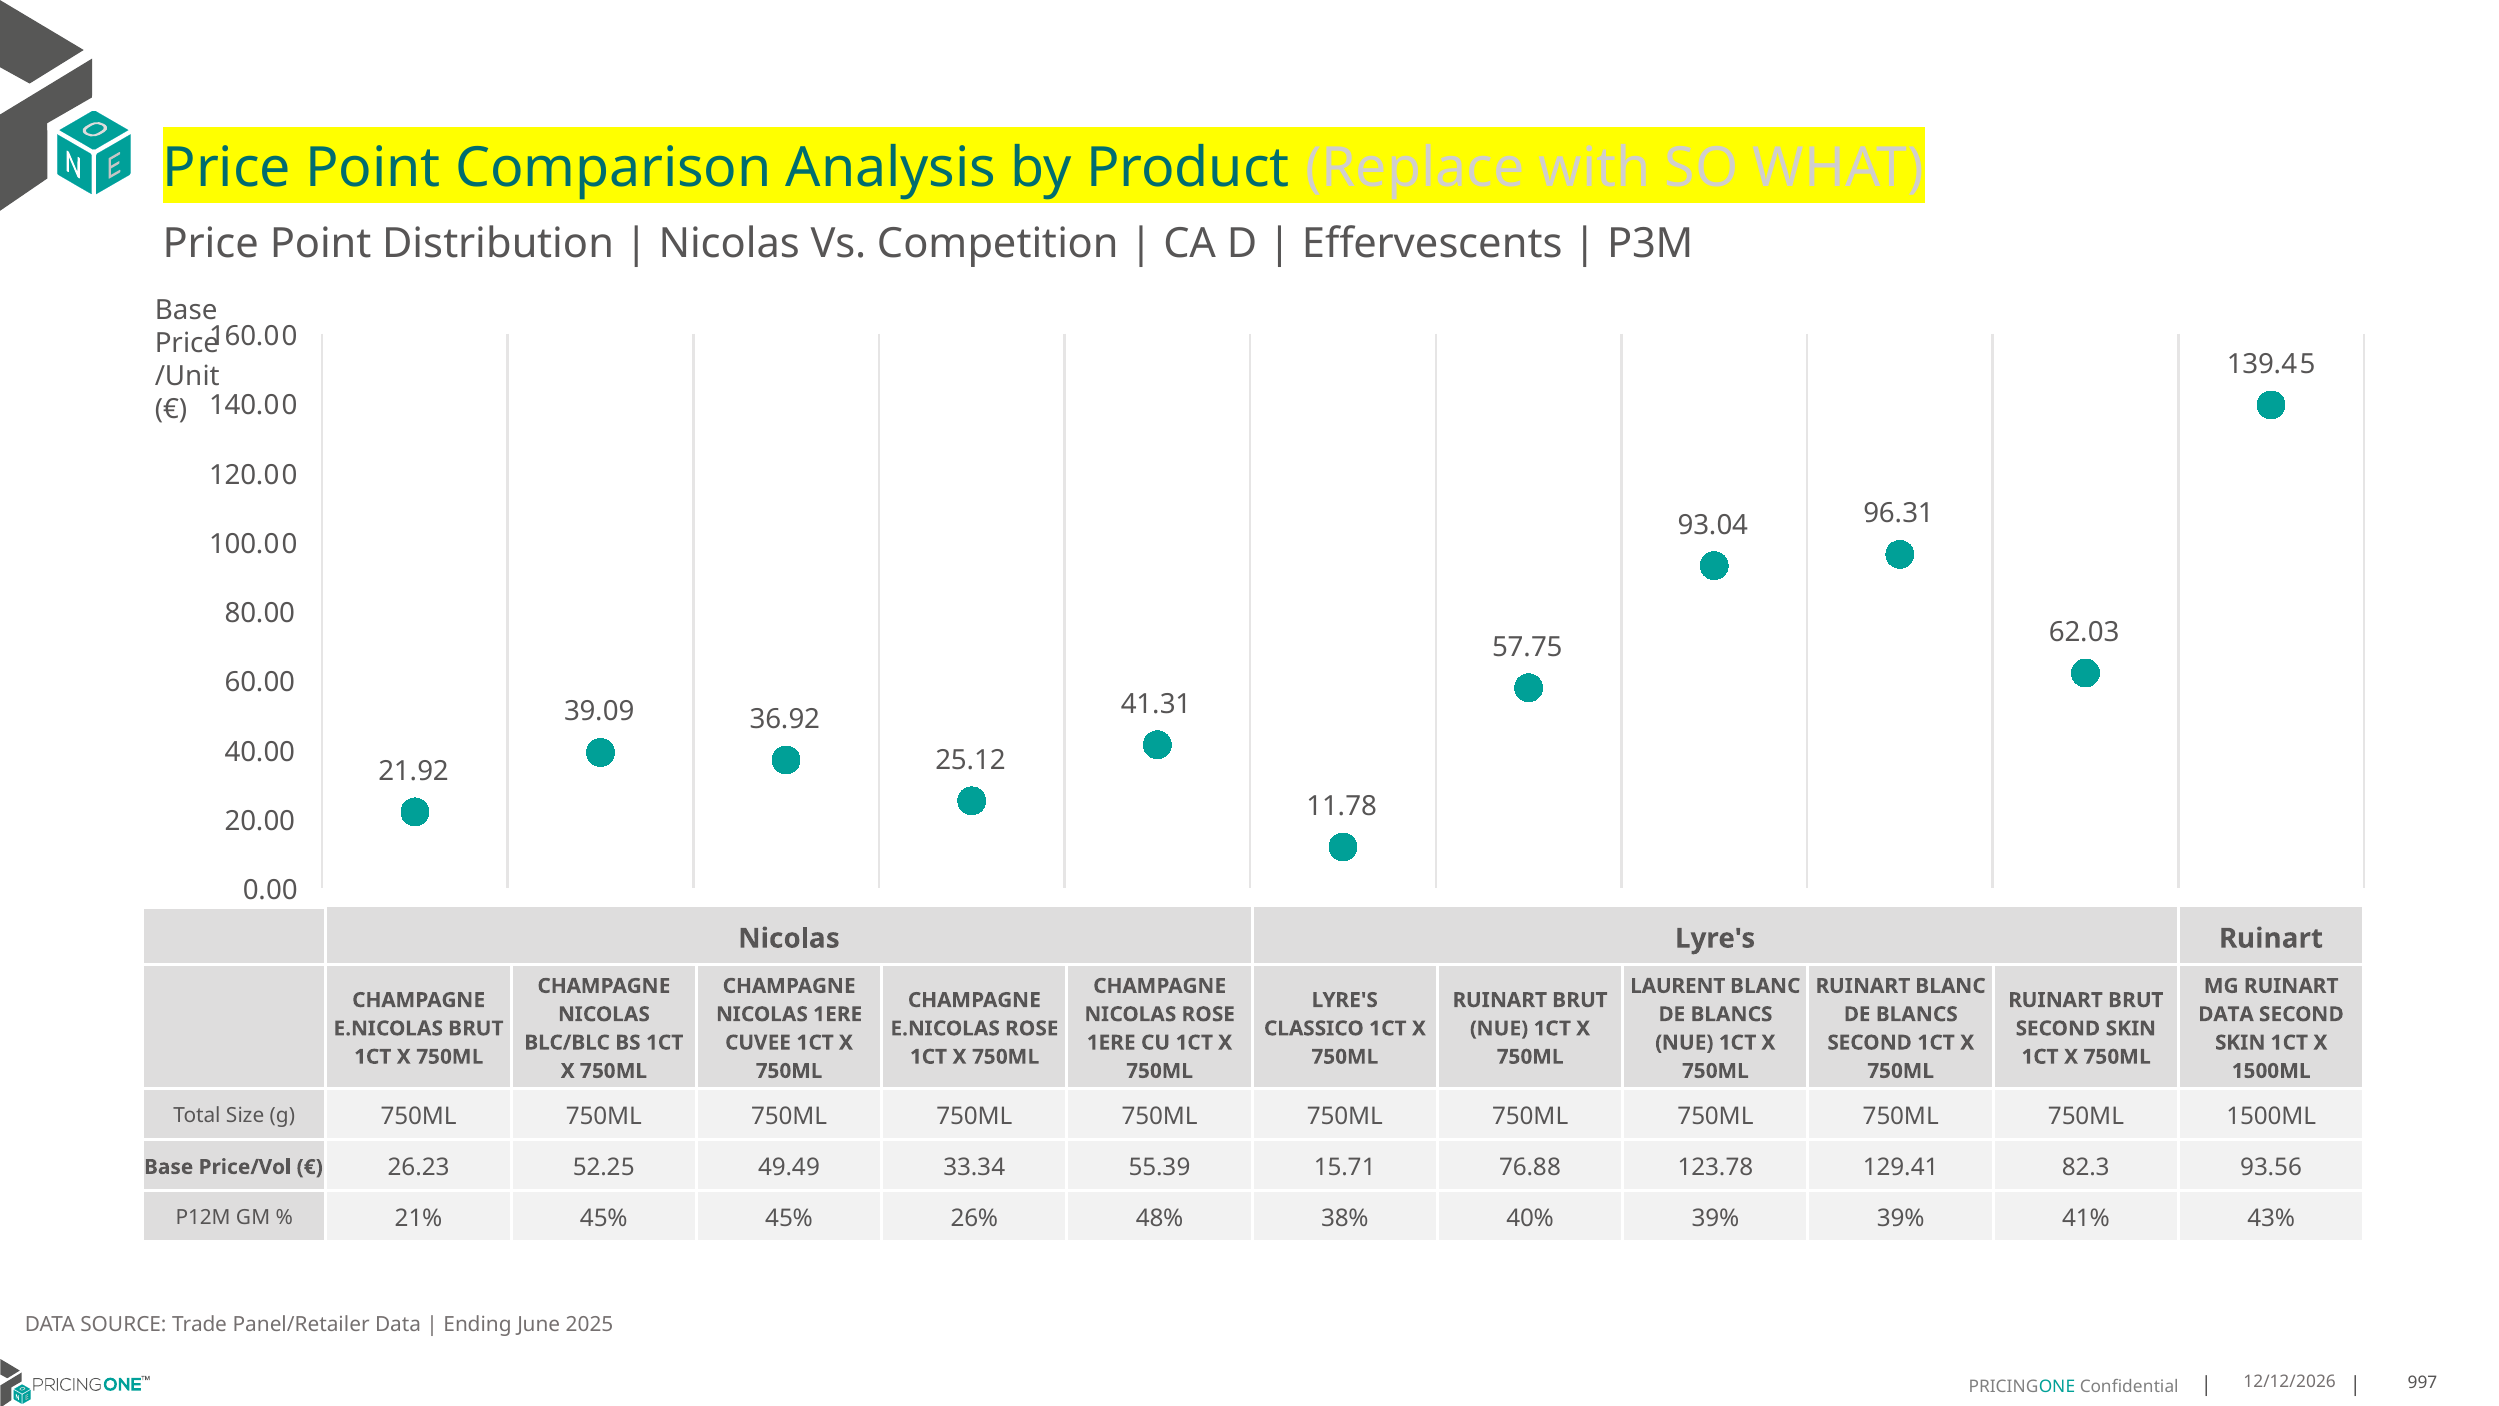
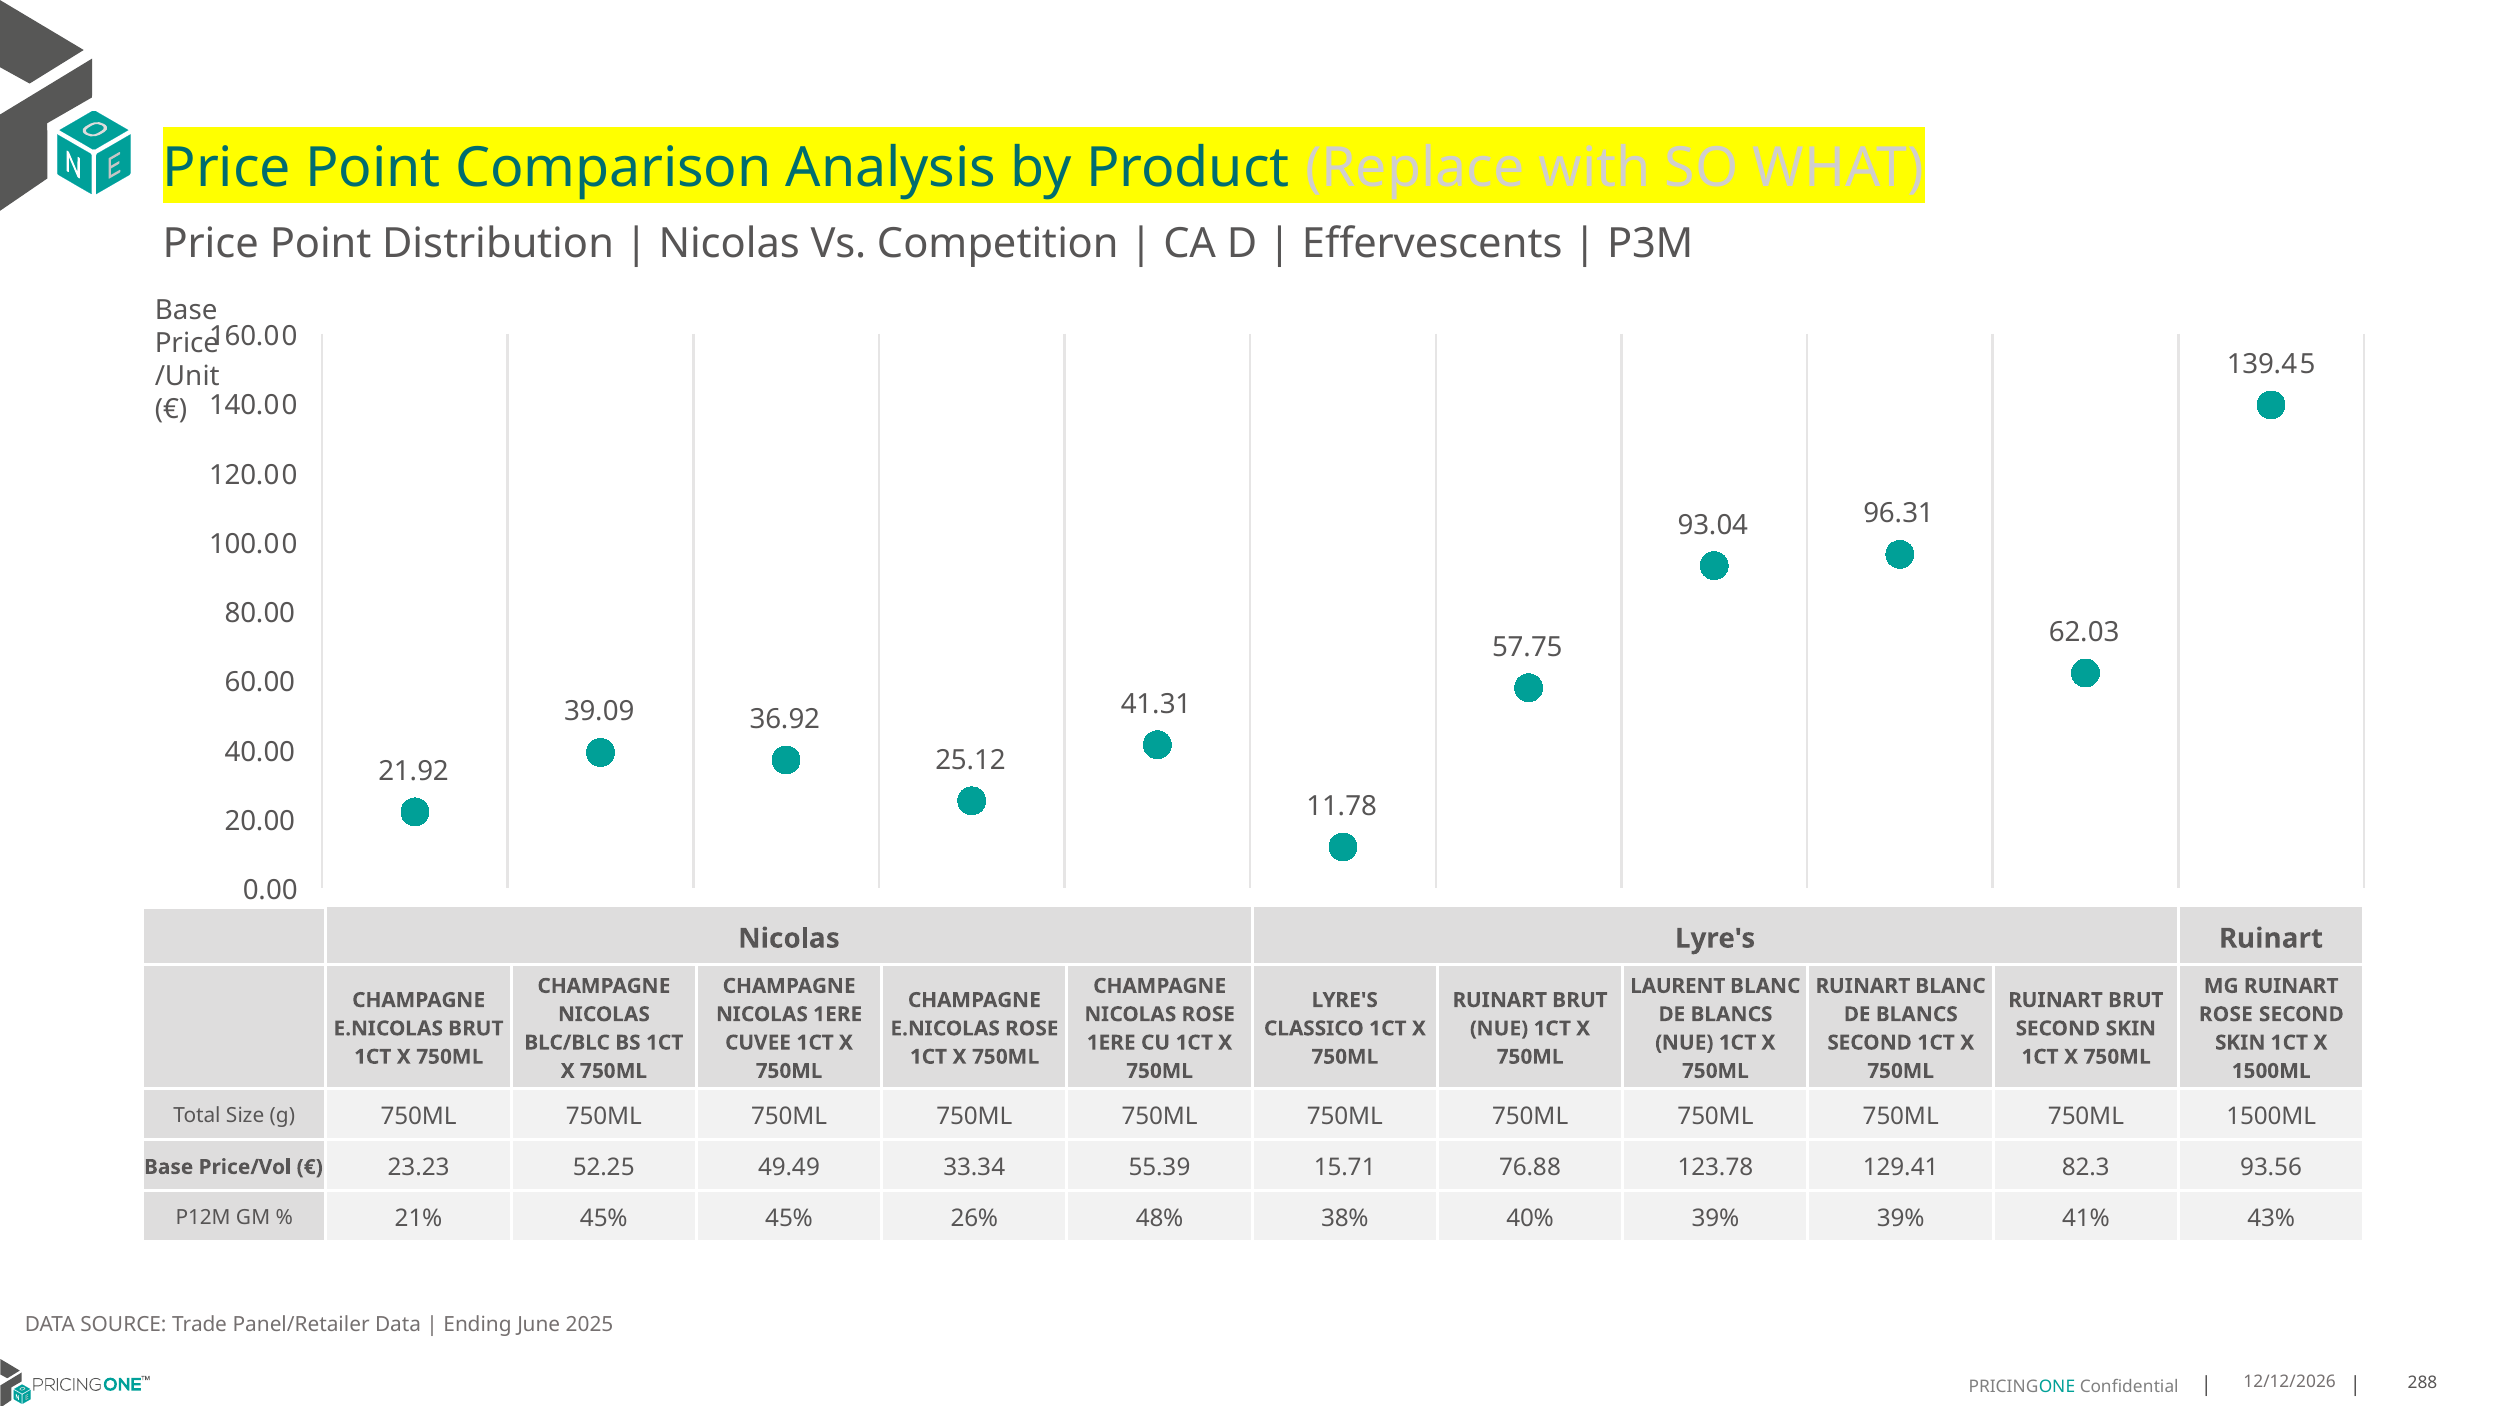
DATA: DATA -> ROSE (2226, 1014)
26.23: 26.23 -> 23.23 (419, 1167)
997: 997 -> 288 (2422, 1382)
